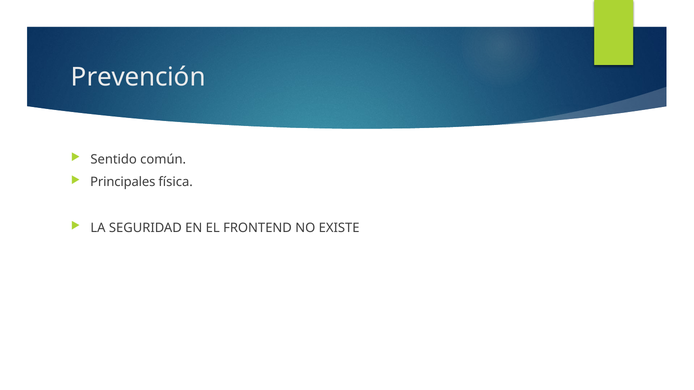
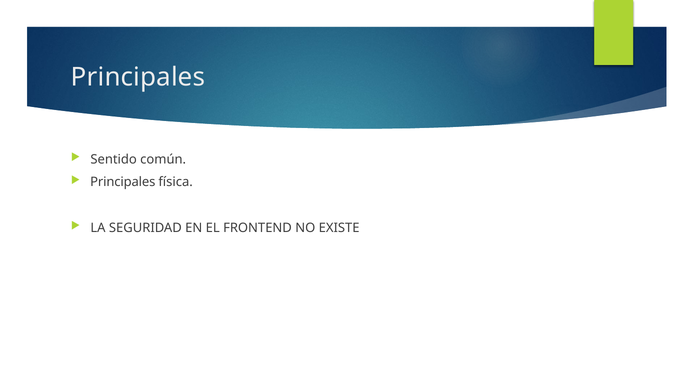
Prevención: Prevención -> Principales (138, 77)
